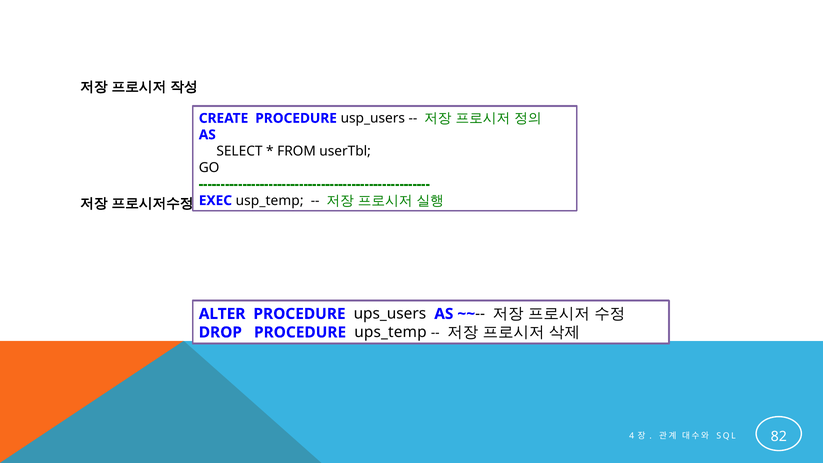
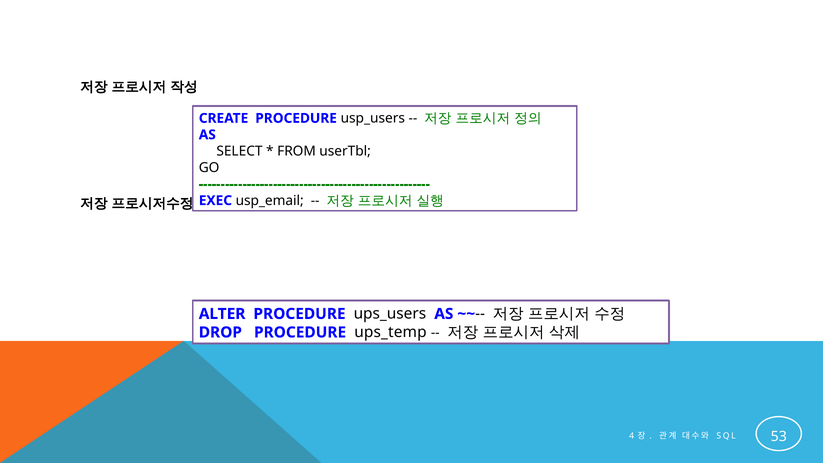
usp_temp: usp_temp -> usp_email (270, 201)
82: 82 -> 53 (779, 436)
